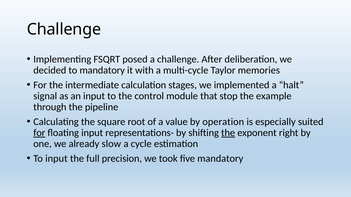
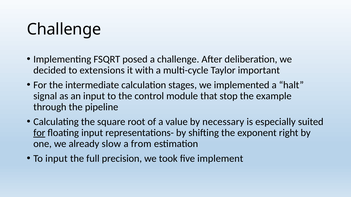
to mandatory: mandatory -> extensions (102, 70)
memories: memories -> important (259, 70)
operation: operation -> necessary (223, 122)
the underline: present -> none (228, 133)
cycle: cycle -> from (141, 144)
five mandatory: mandatory -> implement (220, 159)
